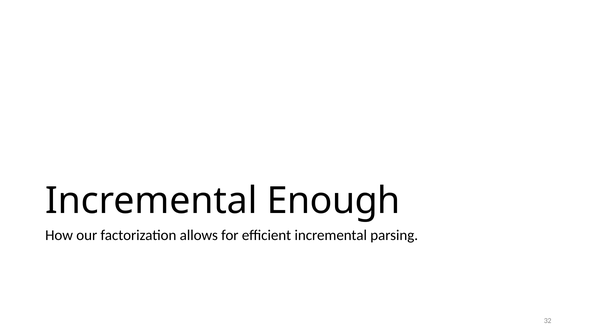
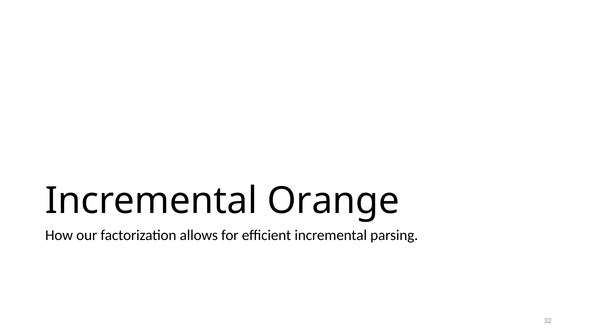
Enough: Enough -> Orange (333, 201)
